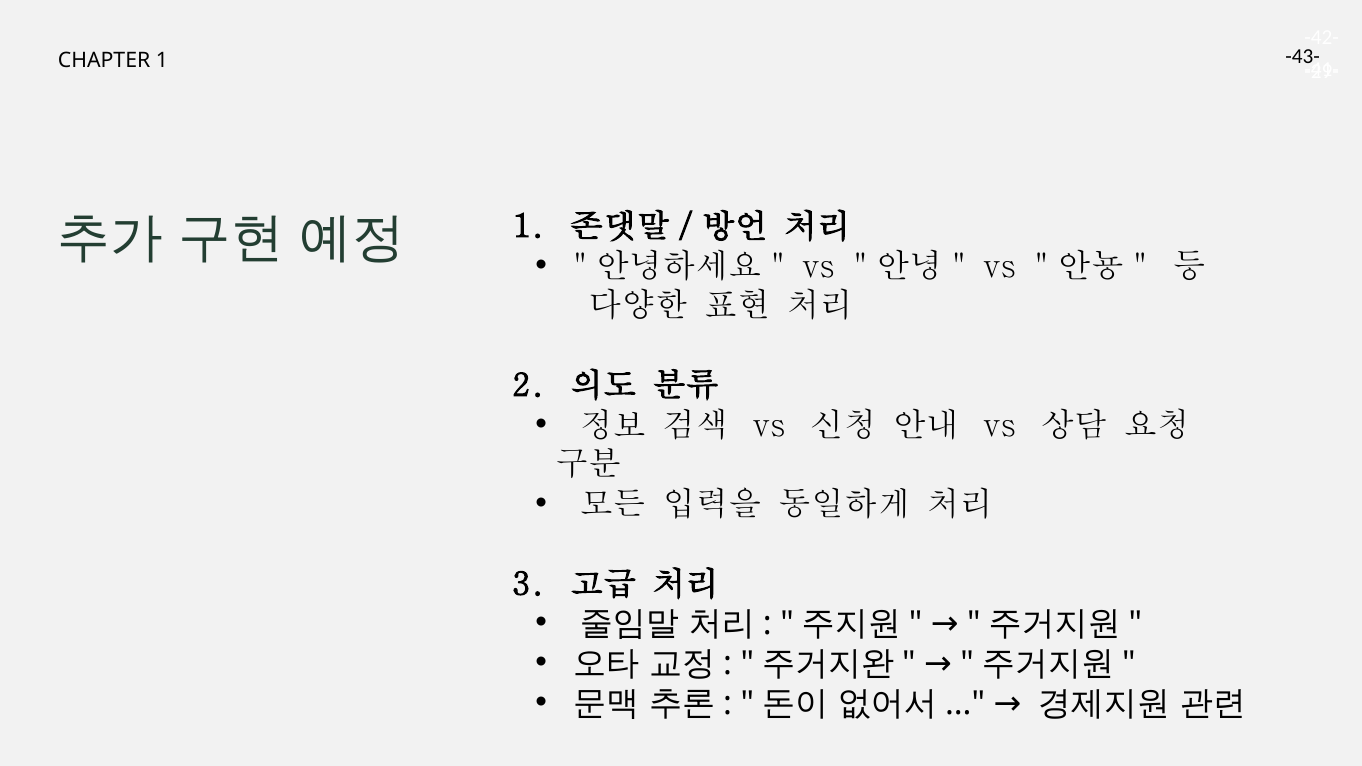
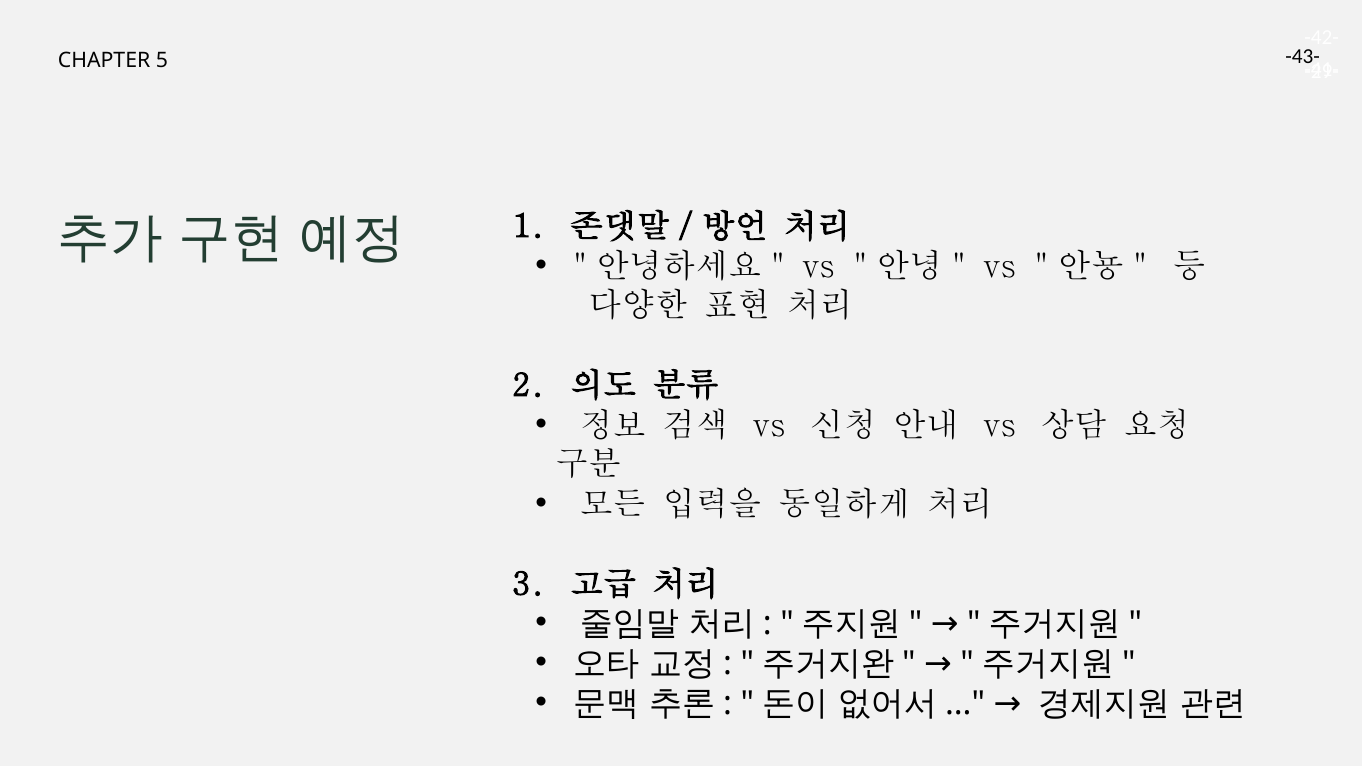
CHAPTER 1: 1 -> 5 (162, 61)
